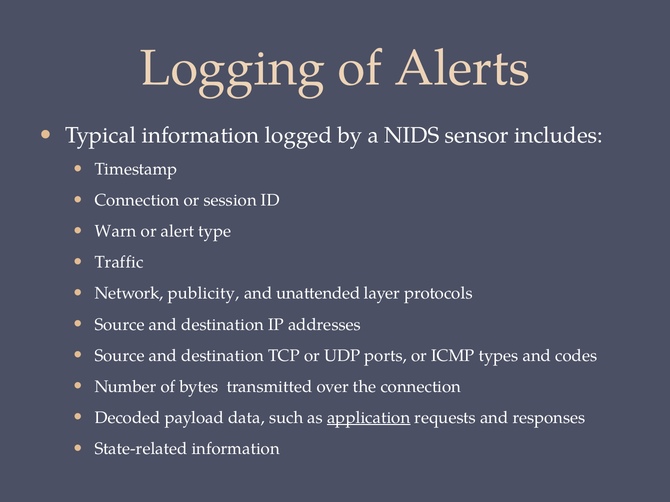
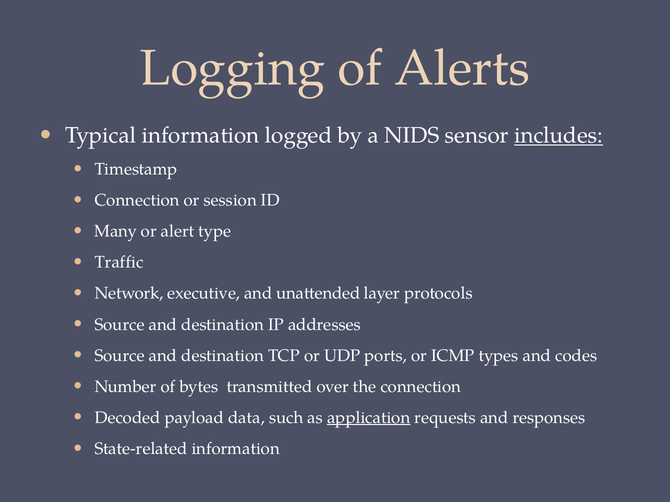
includes underline: none -> present (558, 136)
Warn: Warn -> Many (116, 232)
publicity: publicity -> executive (204, 294)
